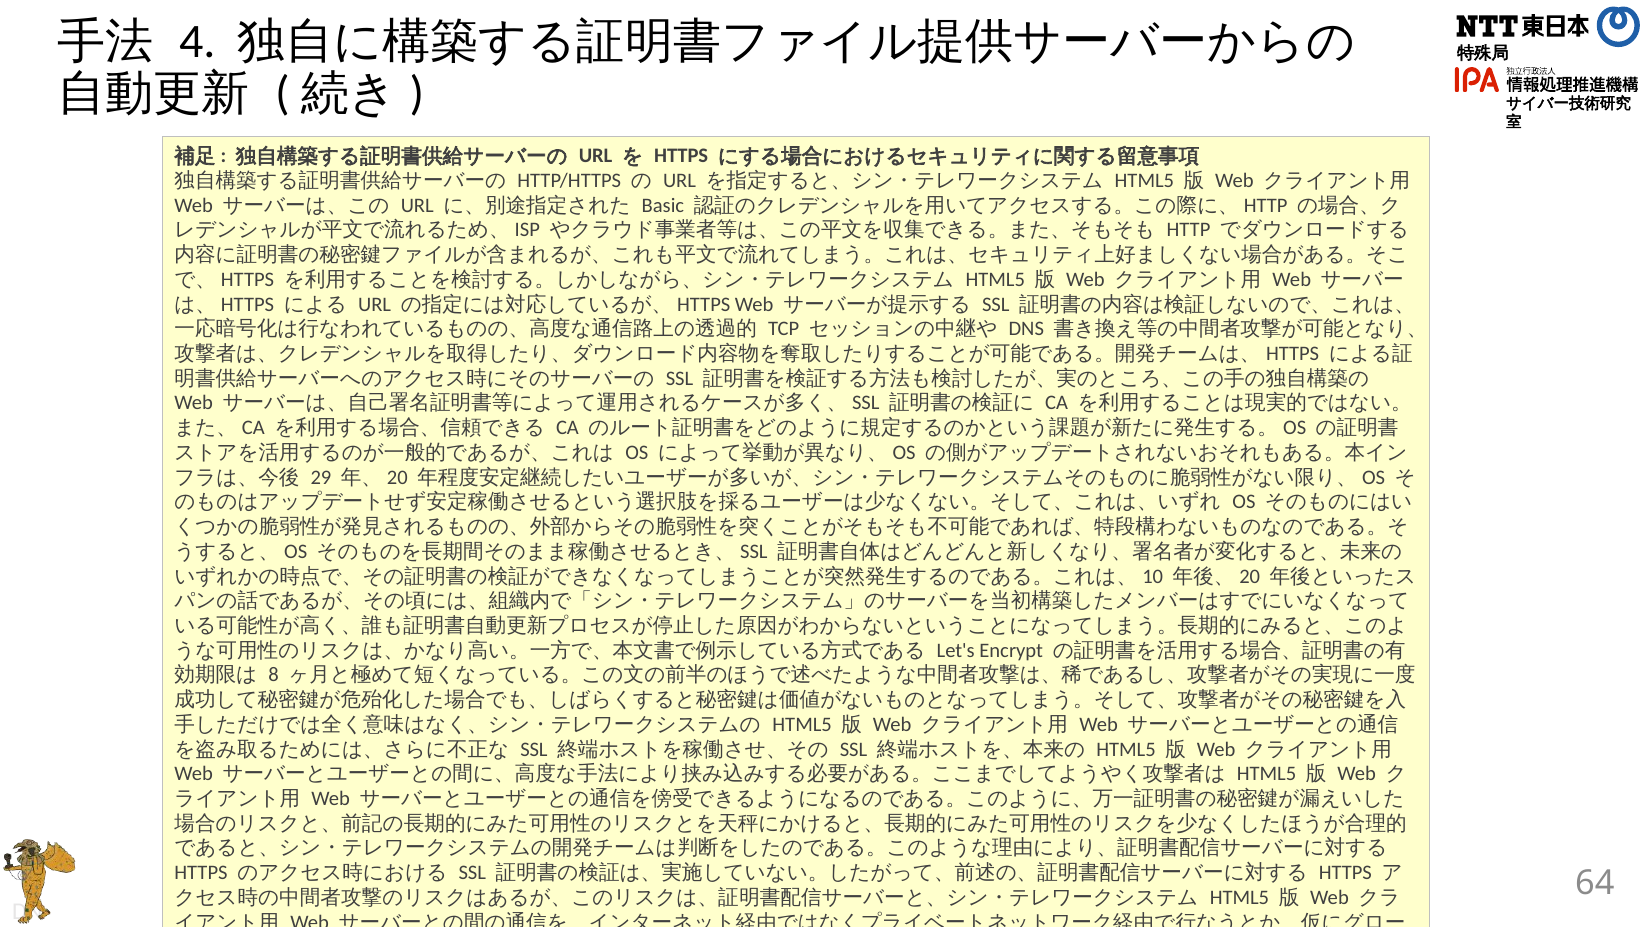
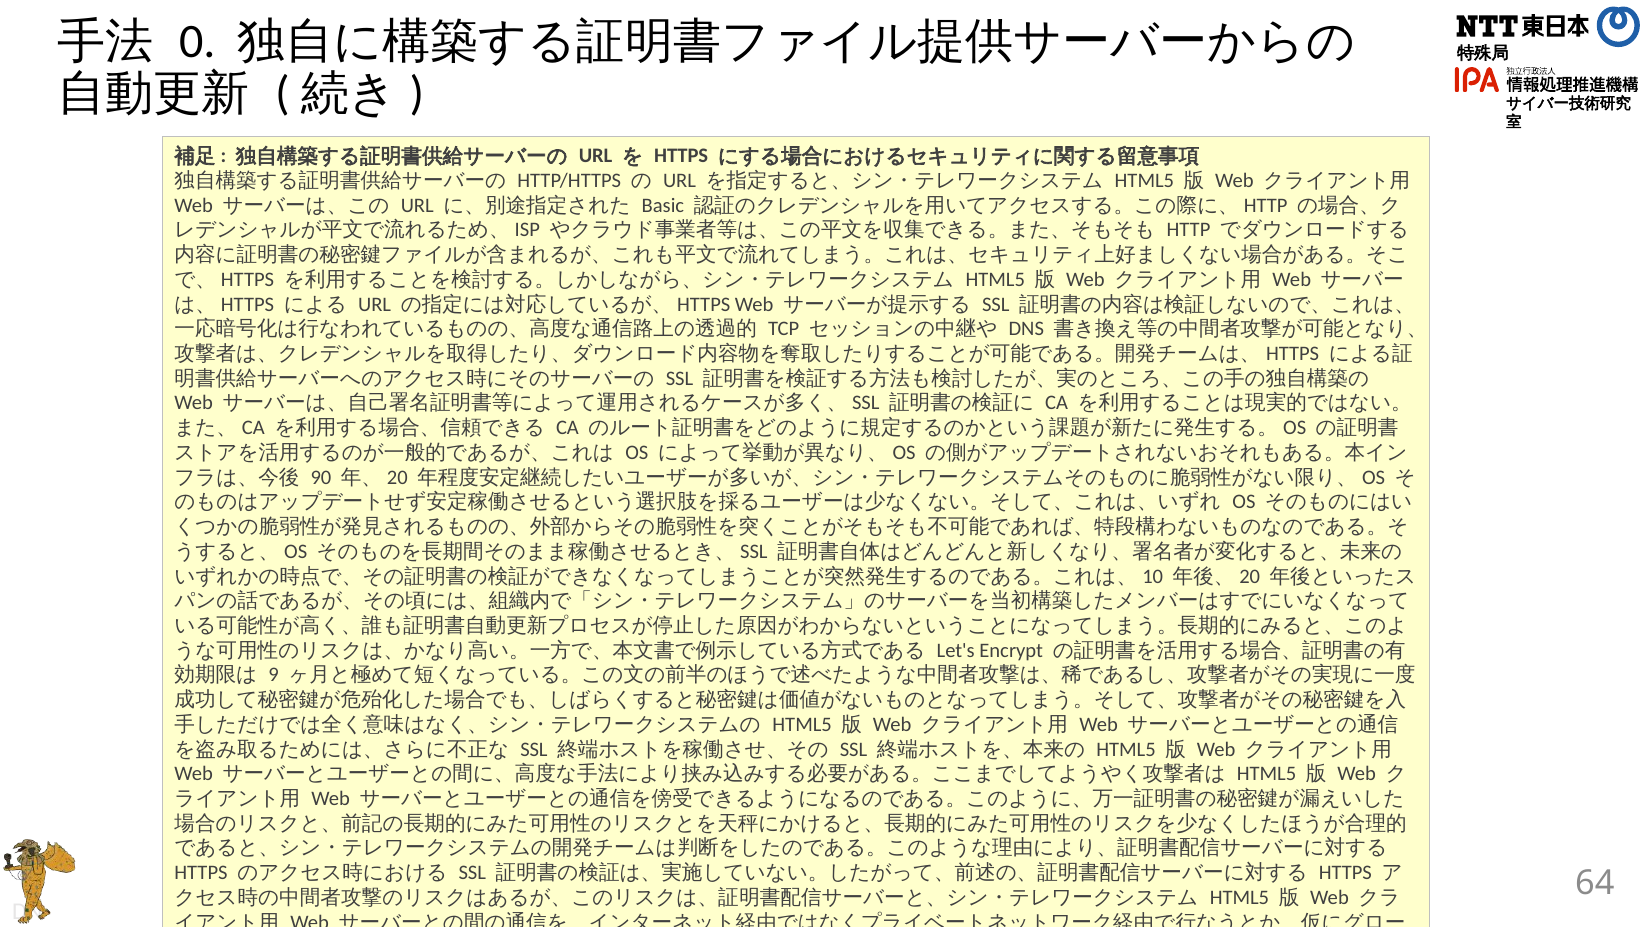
4: 4 -> 0 (197, 42)
29: 29 -> 90 (321, 477)
8: 8 -> 9 (274, 675)
